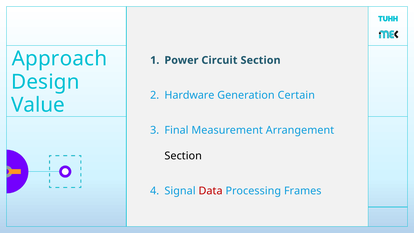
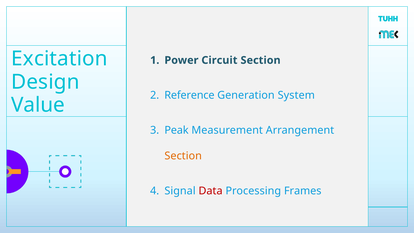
Approach: Approach -> Excitation (59, 59)
Hardware: Hardware -> Reference (189, 95)
Certain: Certain -> System (296, 95)
Final: Final -> Peak (177, 130)
Section colour: black -> orange (183, 156)
